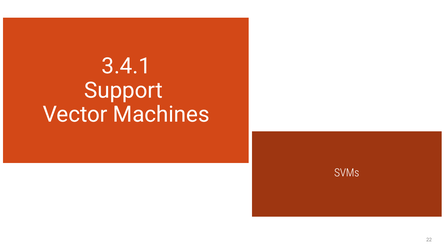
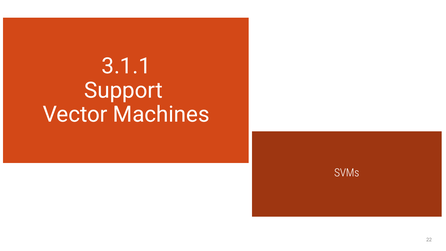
3.4.1: 3.4.1 -> 3.1.1 (126, 66)
